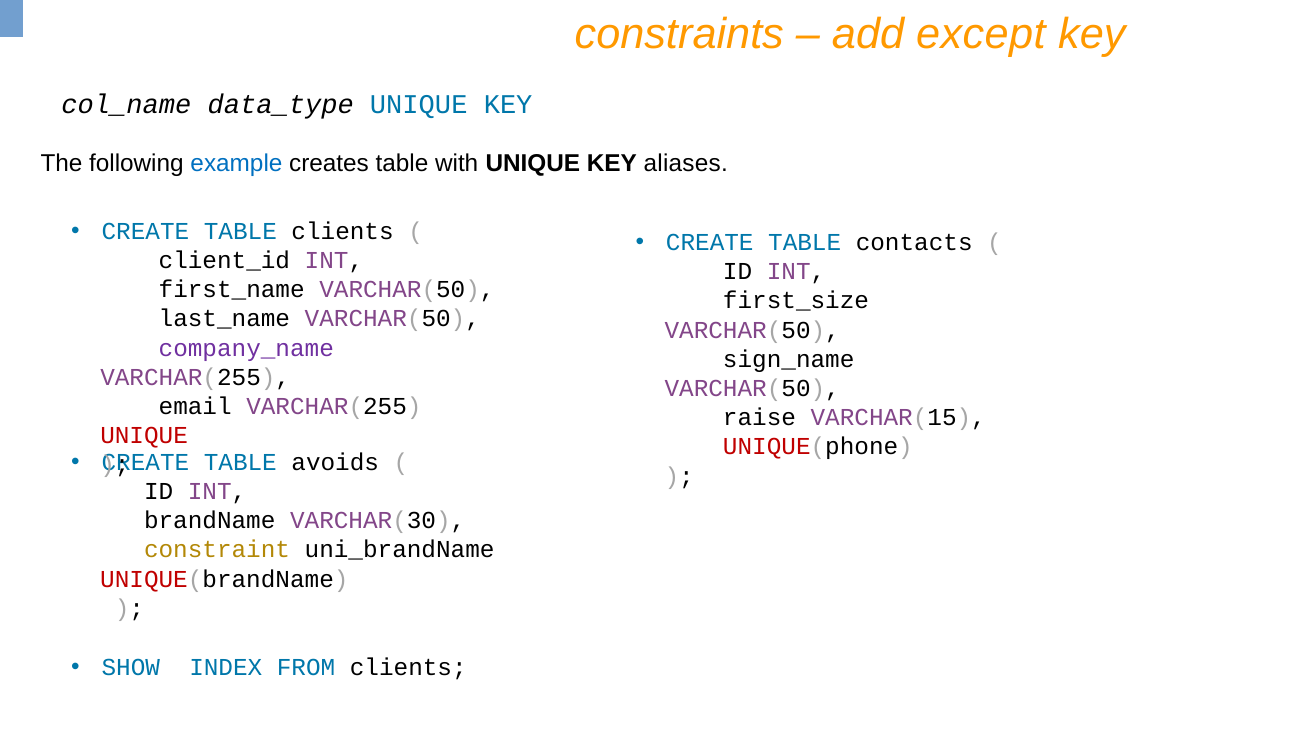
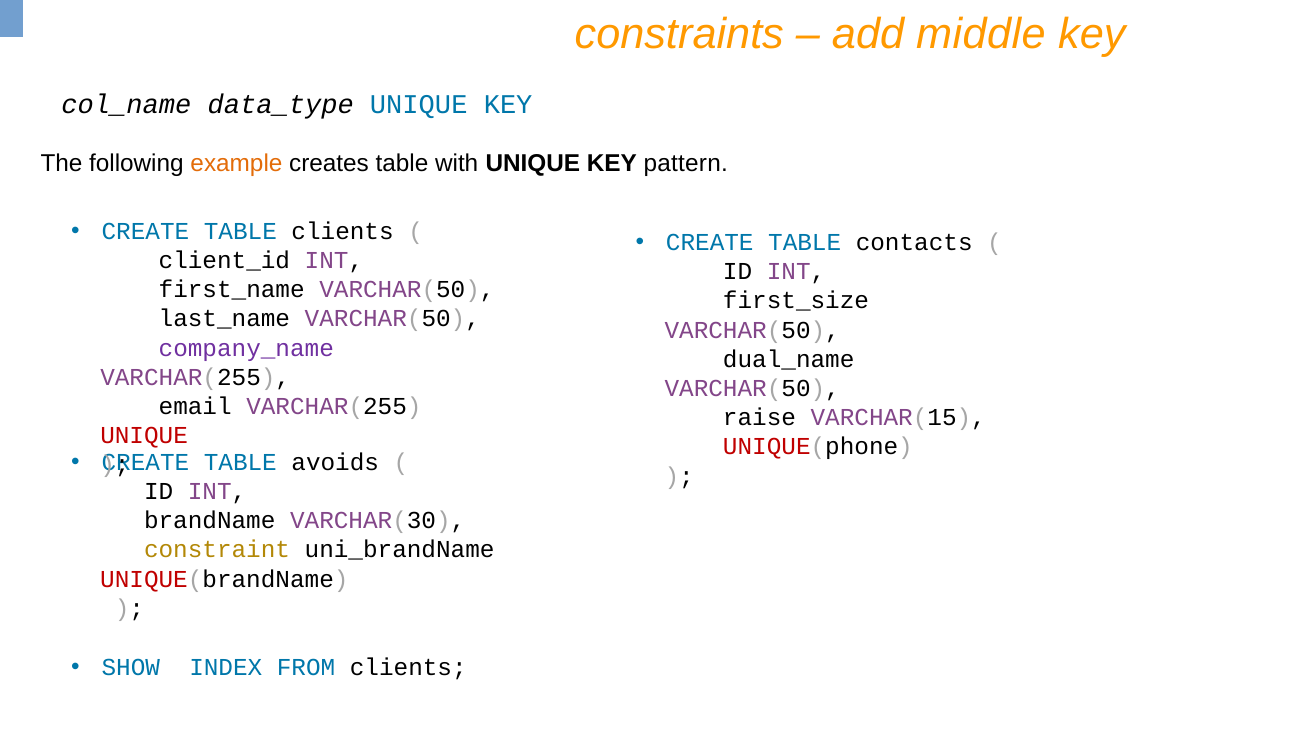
except: except -> middle (981, 34)
example colour: blue -> orange (236, 164)
aliases: aliases -> pattern (686, 164)
sign_name: sign_name -> dual_name (789, 359)
